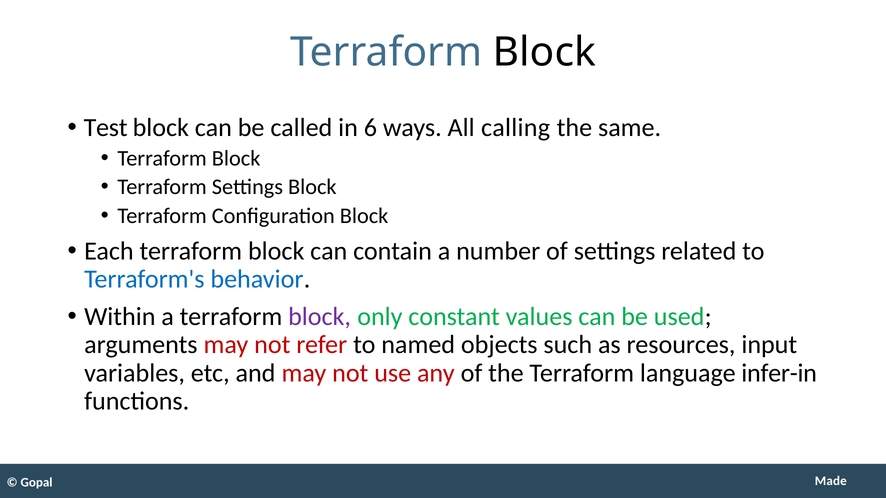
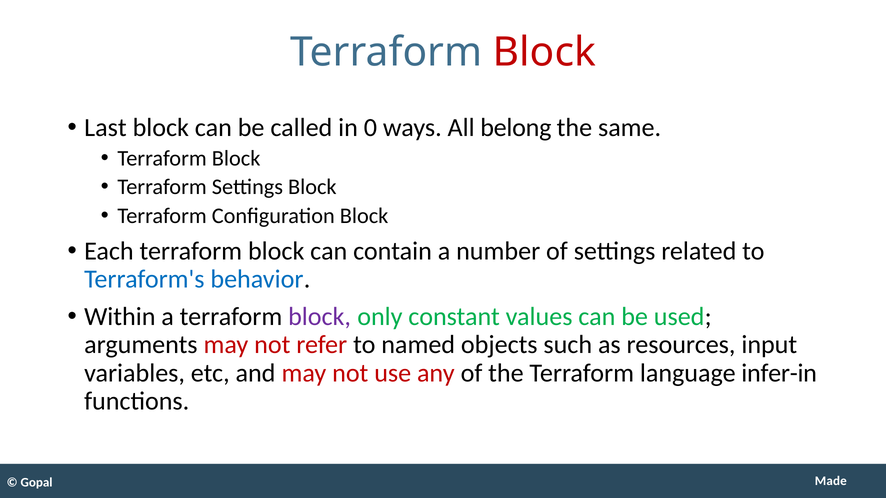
Block colour: black -> red (544, 52)
Test: Test -> Last (105, 128)
6: 6 -> 0 (370, 128)
calling: calling -> belong (516, 128)
